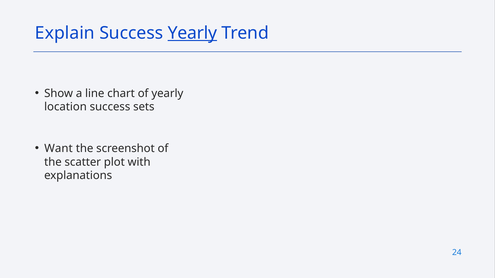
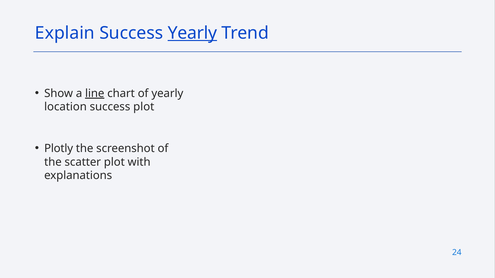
line underline: none -> present (95, 93)
success sets: sets -> plot (144, 107)
Want: Want -> Plotly (59, 149)
